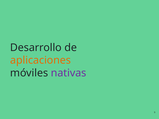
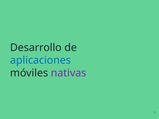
aplicaciones colour: orange -> blue (40, 60)
